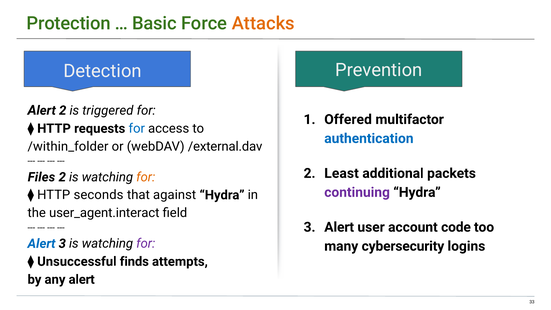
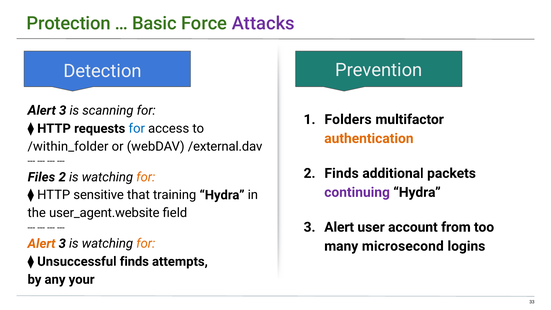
Attacks colour: orange -> purple (263, 23)
2: 2 -> 3 (63, 110)
triggered: triggered -> scanning (108, 110)
Offered: Offered -> Folders (348, 119)
authentication colour: blue -> orange (369, 138)
2 Least: Least -> Finds (342, 173)
seconds: seconds -> sensitive (99, 195)
against: against -> training (175, 195)
user_agent.interact: user_agent.interact -> user_agent.website (104, 213)
code: code -> from (456, 227)
Alert colour: blue -> orange (41, 244)
for colour: purple -> orange (146, 244)
cybersecurity: cybersecurity -> microsecond (403, 246)
any alert: alert -> your (82, 279)
